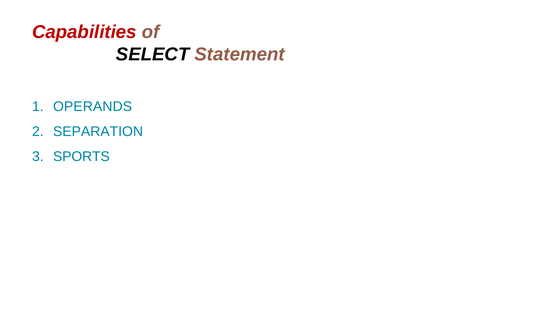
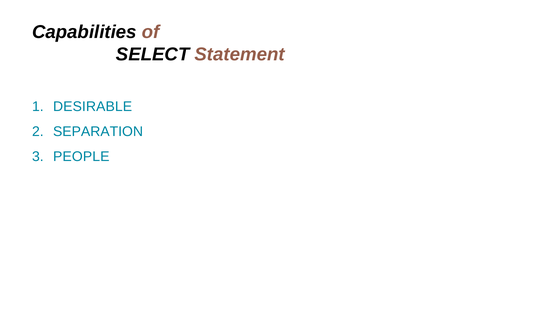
Capabilities colour: red -> black (84, 32)
OPERANDS: OPERANDS -> DESIRABLE (93, 107)
SPORTS: SPORTS -> PEOPLE (81, 157)
